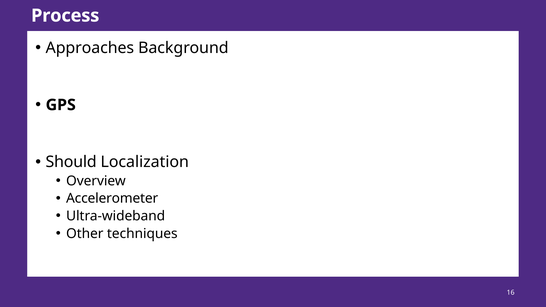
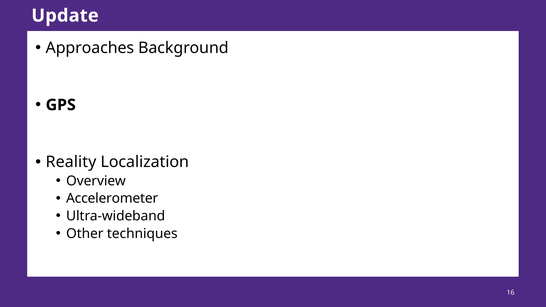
Process: Process -> Update (65, 16)
Should: Should -> Reality (71, 162)
